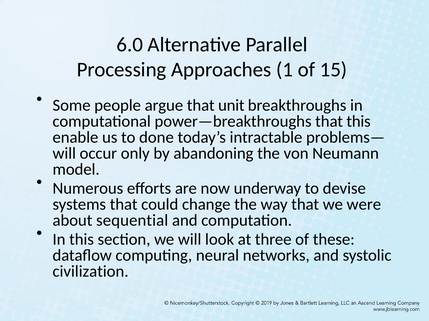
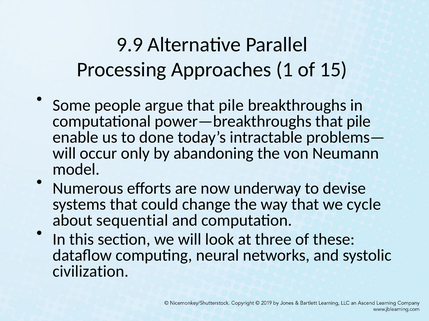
6.0: 6.0 -> 9.9 (130, 45)
argue that unit: unit -> pile (231, 106)
power—breakthroughs that this: this -> pile (359, 122)
were: were -> cycle (364, 205)
